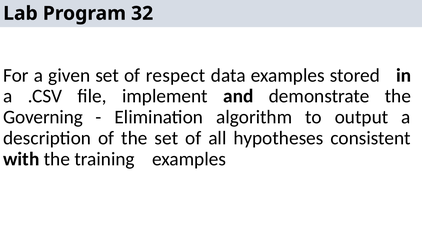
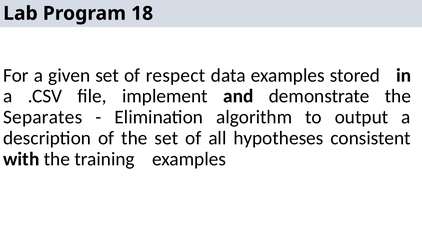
32: 32 -> 18 (142, 13)
Governing: Governing -> Separates (43, 117)
